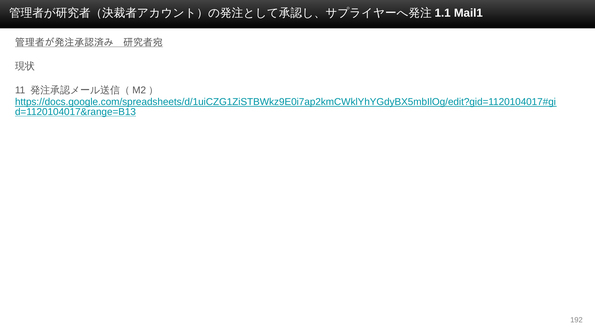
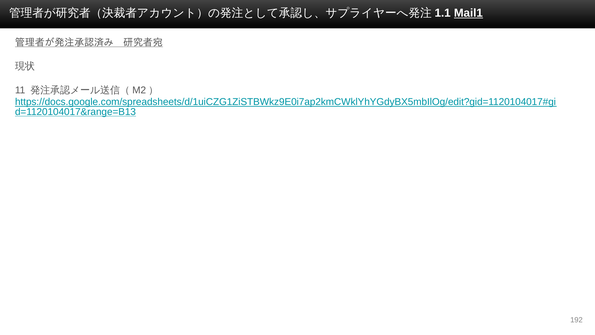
Mail1 underline: none -> present (468, 13)
